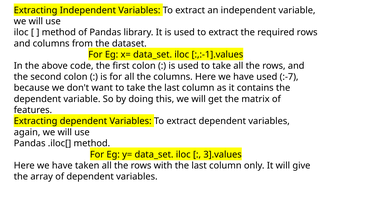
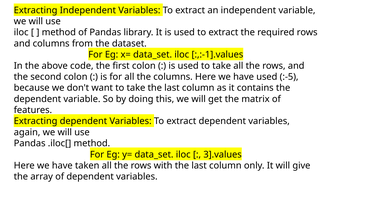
:-7: :-7 -> :-5 (289, 77)
